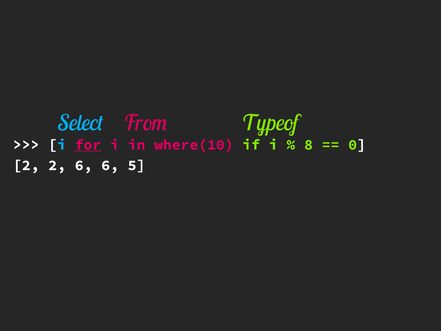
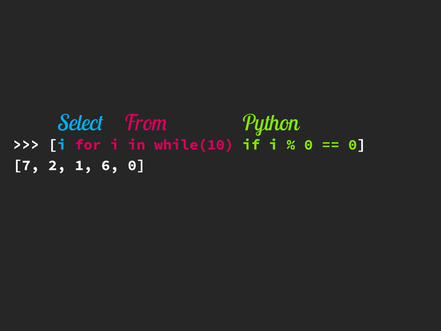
Typeof: Typeof -> Python (270, 123)
for underline: present -> none (88, 145)
where(10: where(10 -> while(10 (194, 145)
8: 8 -> 0 (308, 145)
2: 2 -> 7 (26, 165)
2 6: 6 -> 1 (84, 165)
6 5: 5 -> 0 (137, 165)
